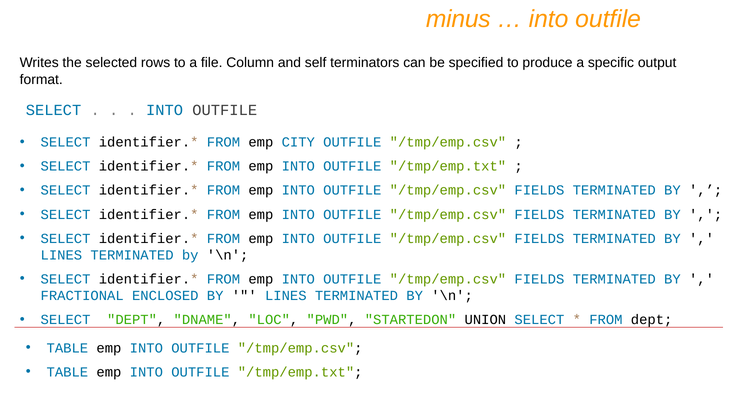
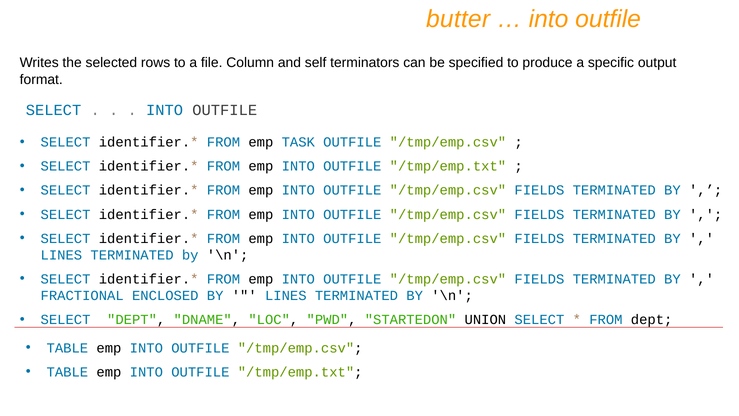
minus: minus -> butter (458, 19)
CITY: CITY -> TASK (298, 142)
